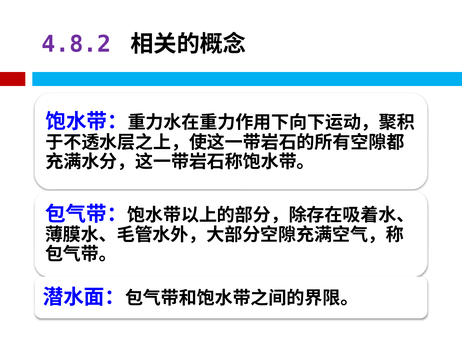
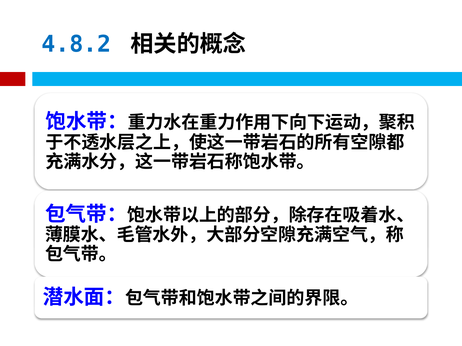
4.8.2 colour: purple -> blue (76, 44)
